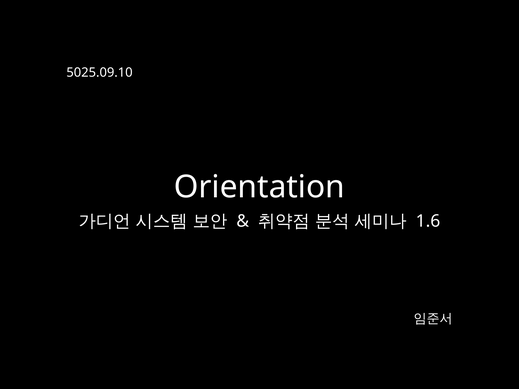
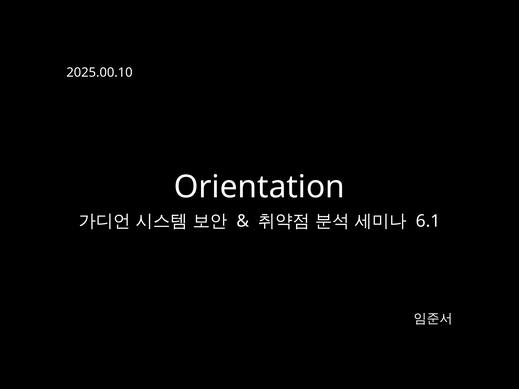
5025.09.10: 5025.09.10 -> 2025.00.10 (100, 73)
1.6: 1.6 -> 6.1 (428, 221)
